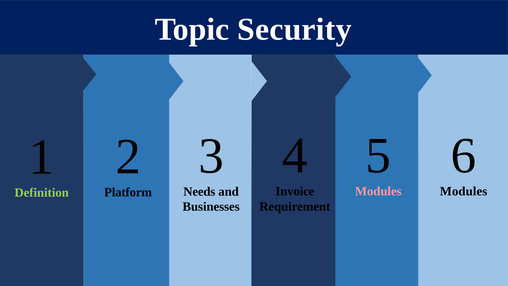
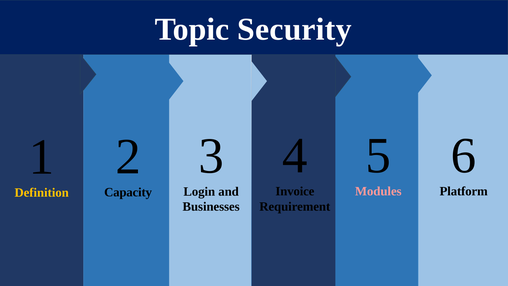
Modules: Modules -> Platform (464, 191)
Needs: Needs -> Login (199, 191)
Platform: Platform -> Capacity (128, 192)
Definition colour: light green -> yellow (42, 192)
